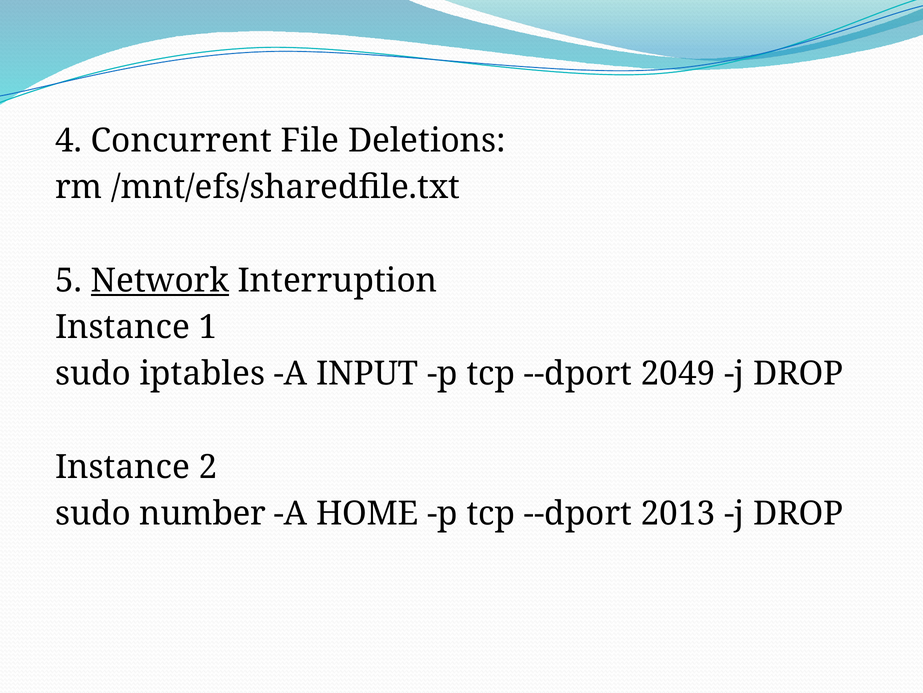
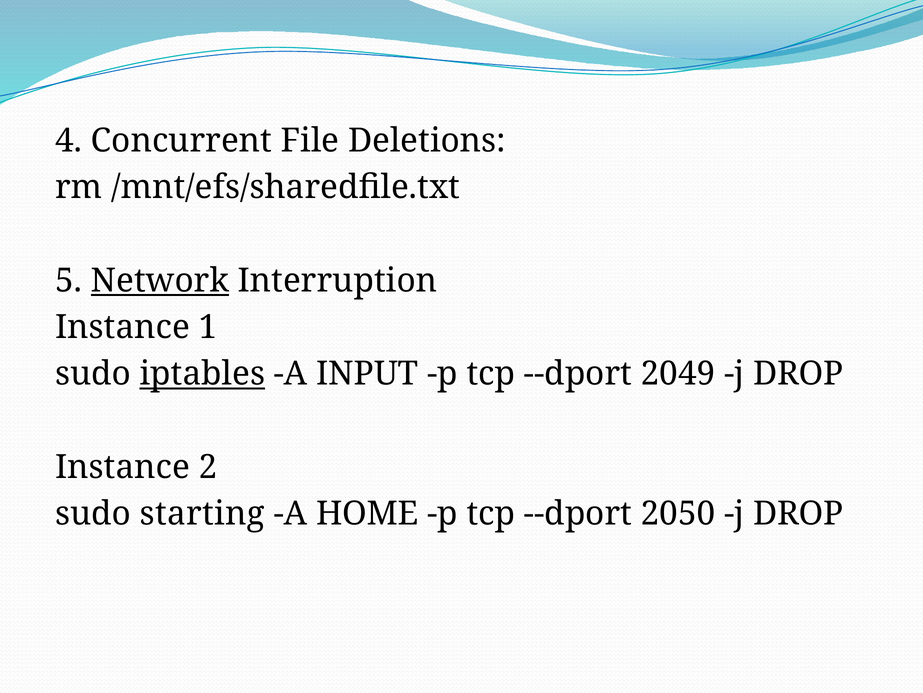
iptables underline: none -> present (202, 374)
number: number -> starting (202, 513)
2013: 2013 -> 2050 (678, 513)
